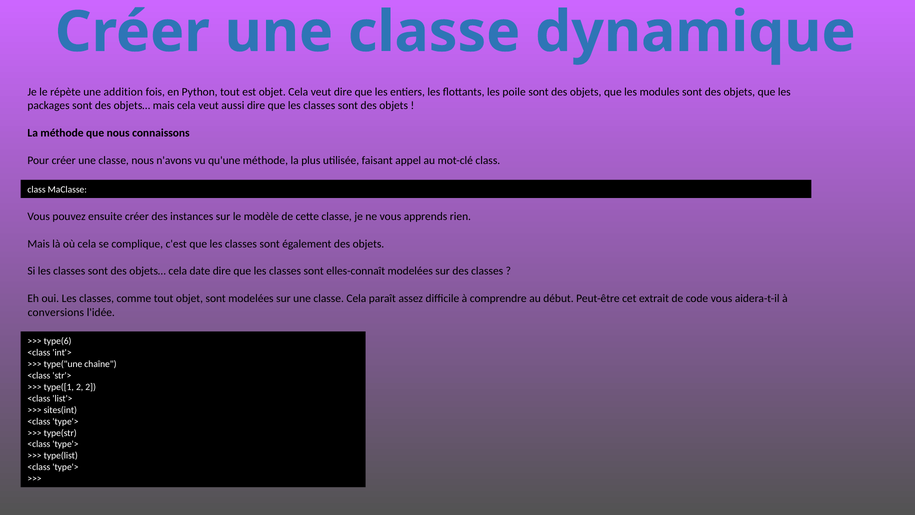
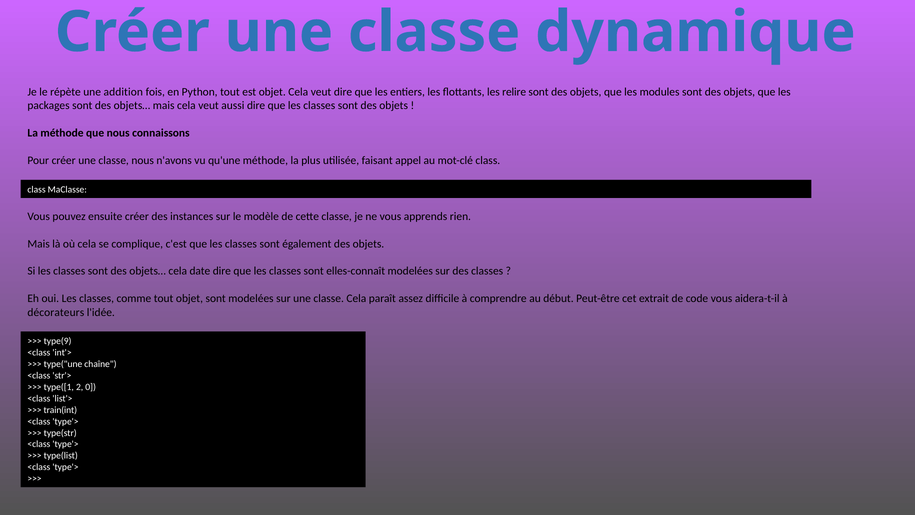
poile: poile -> relire (514, 92)
conversions: conversions -> décorateurs (56, 312)
type(6: type(6 -> type(9 (58, 341)
2 2: 2 -> 0 (91, 387)
sites(int: sites(int -> train(int (60, 410)
